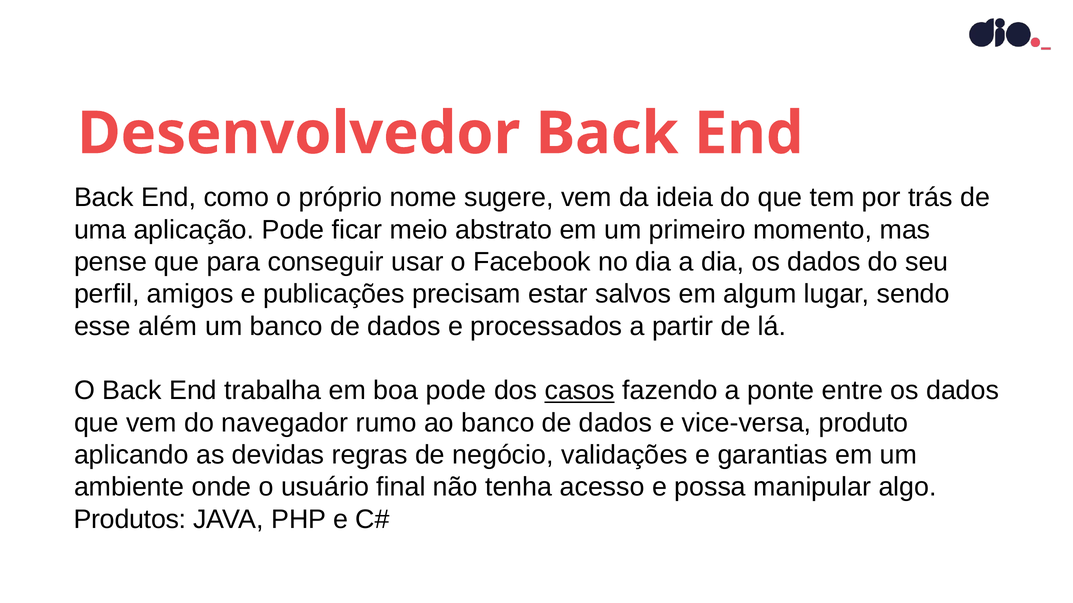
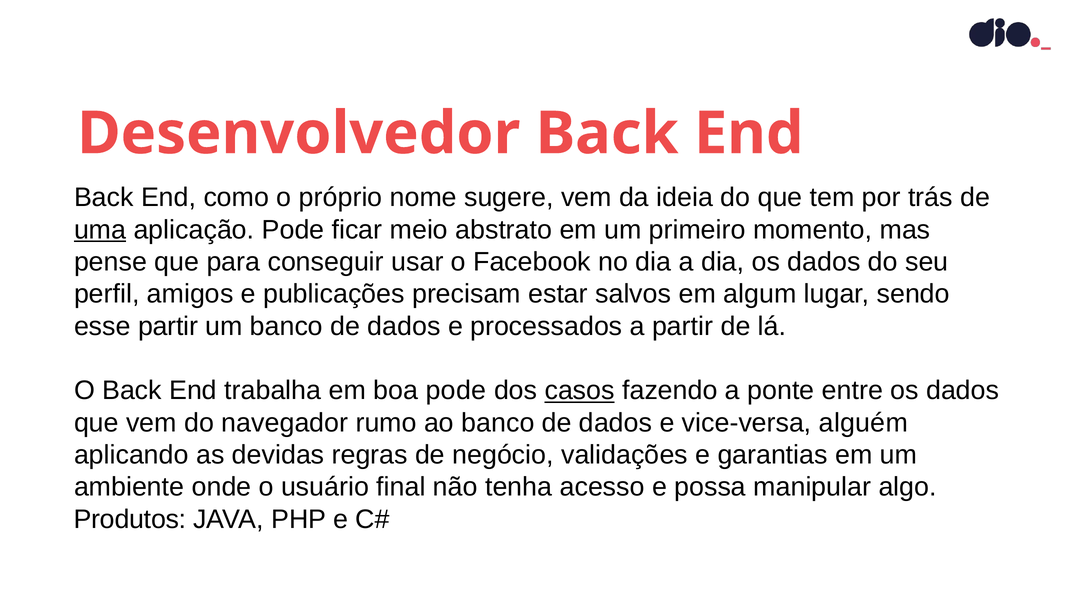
uma underline: none -> present (100, 230)
esse além: além -> partir (168, 327)
produto: produto -> alguém (863, 423)
